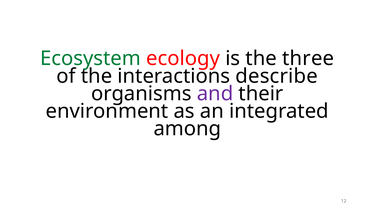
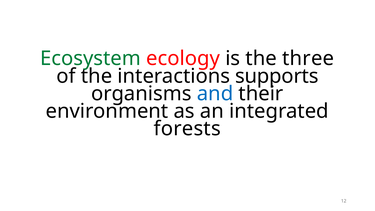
describe: describe -> supports (277, 76)
and colour: purple -> blue (215, 94)
among: among -> forests (187, 129)
